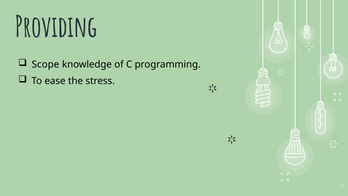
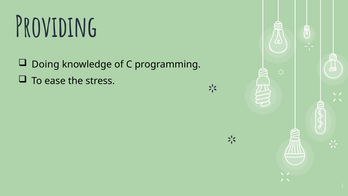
Scope: Scope -> Doing (45, 64)
